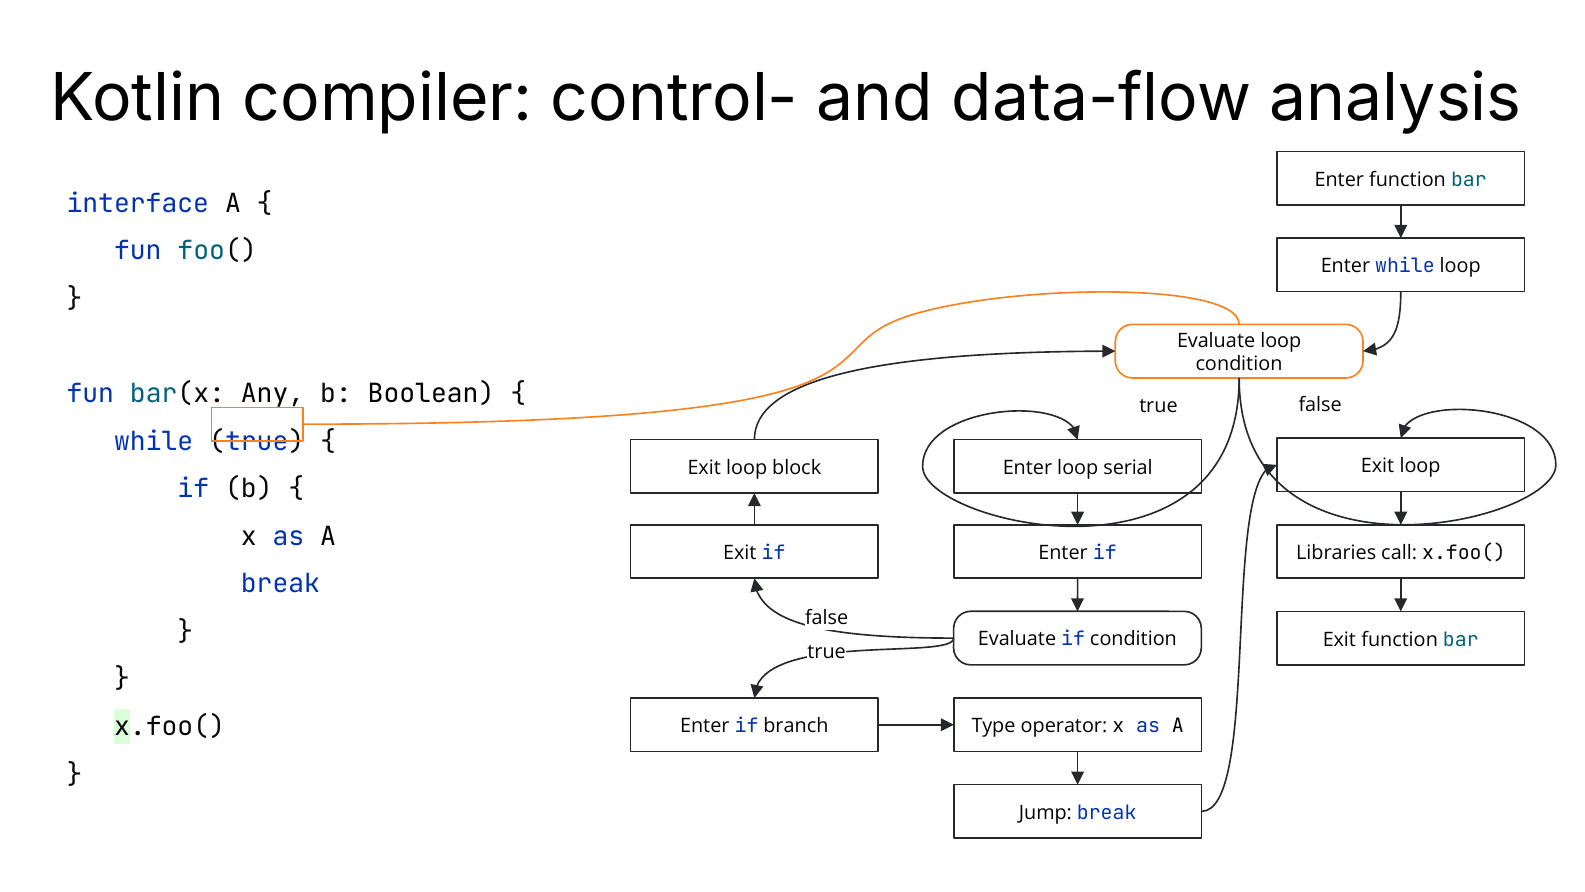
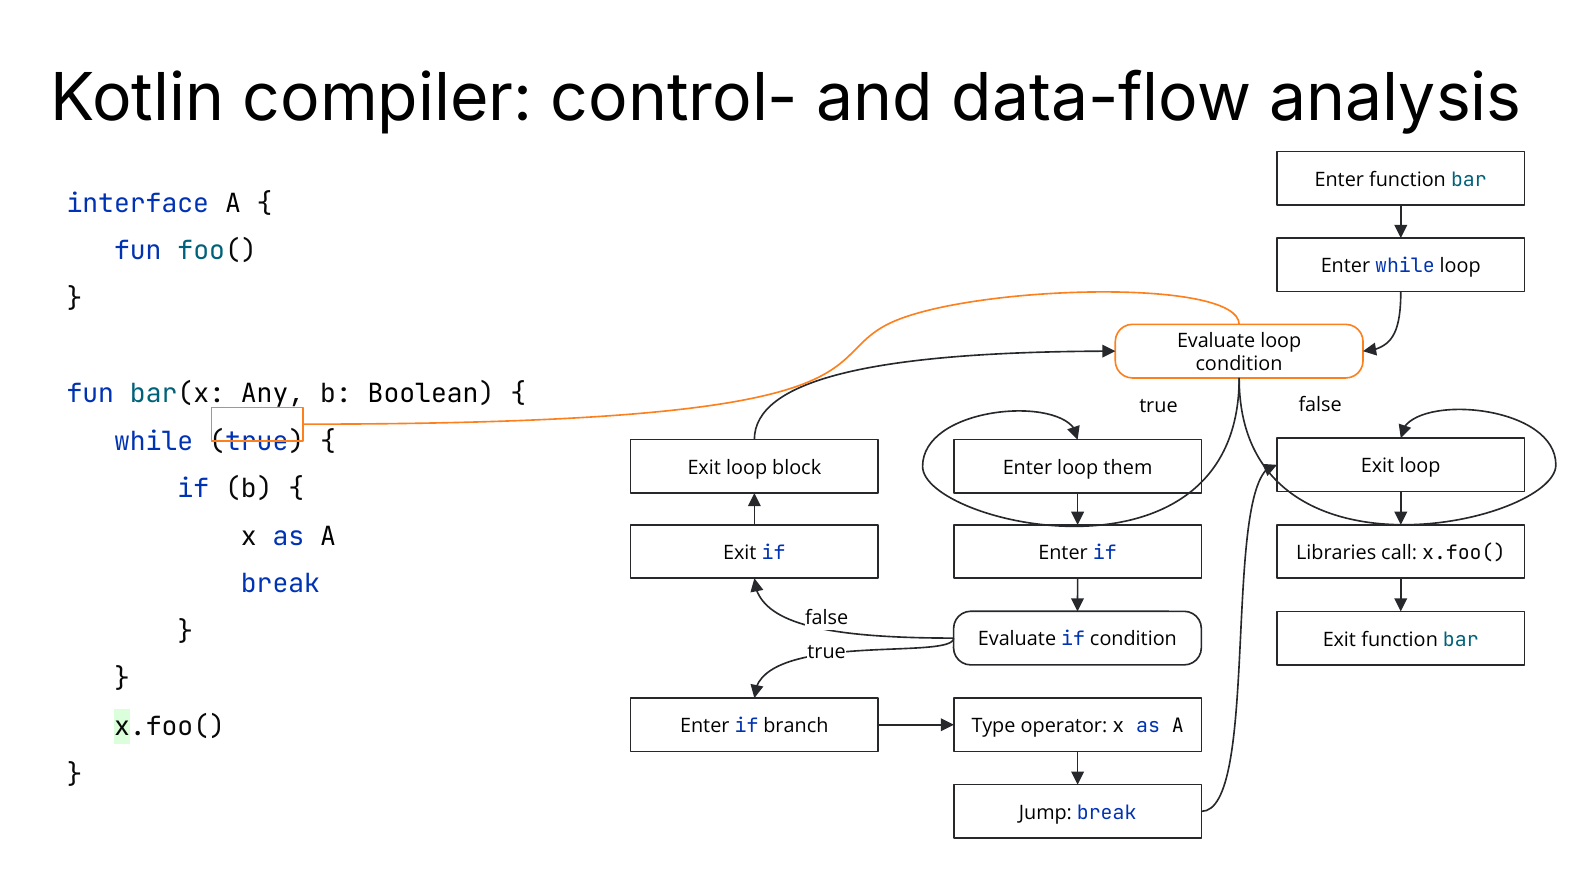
serial: serial -> them (1128, 468)
